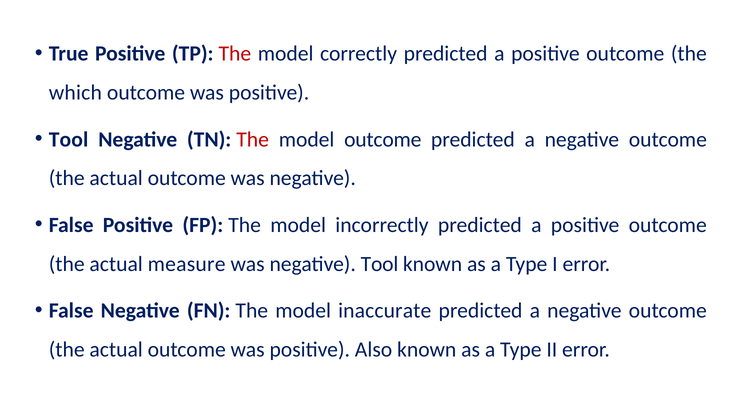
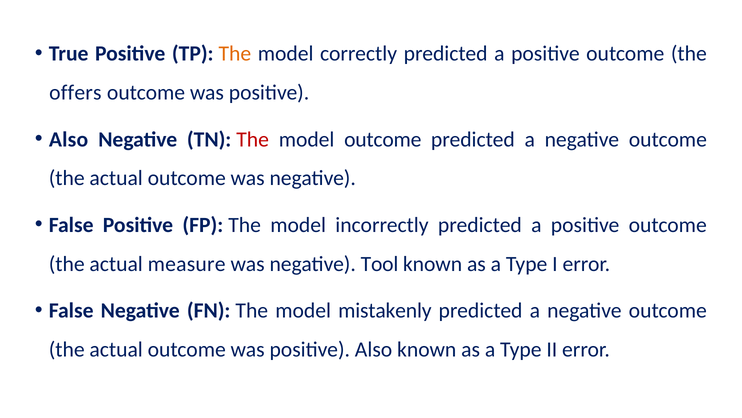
The colour: red -> orange (235, 54)
which: which -> offers (75, 93)
Tool: Tool -> Also (69, 139)
inaccurate: inaccurate -> mistakenly (385, 310)
